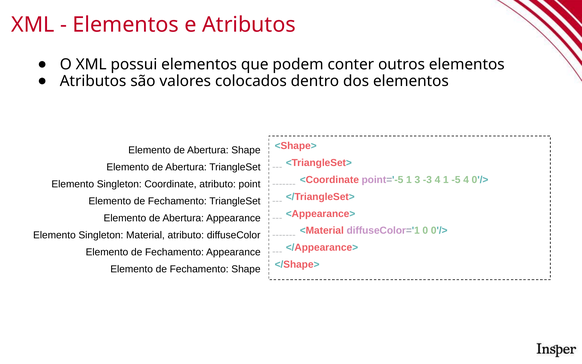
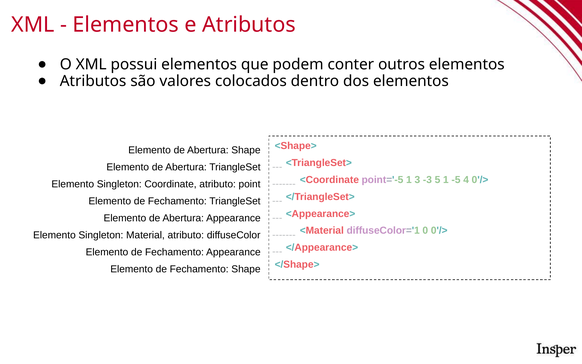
-3 4: 4 -> 5 (438, 180)
